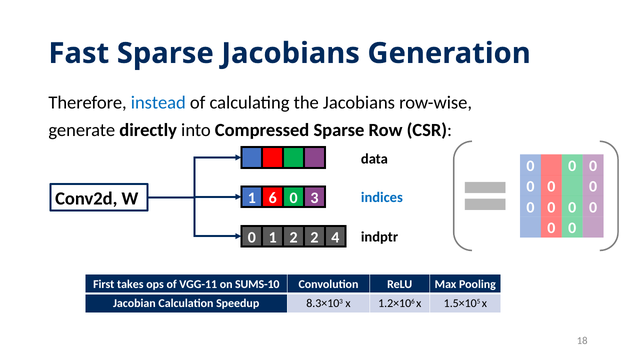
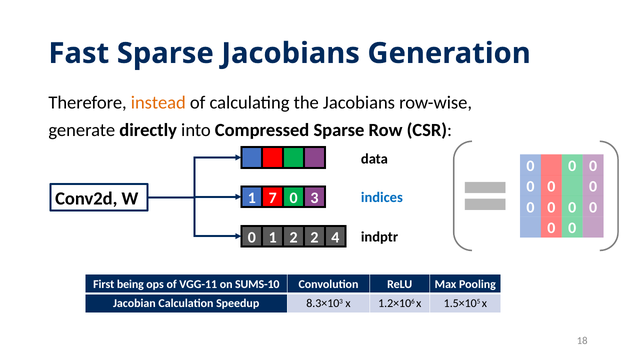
instead colour: blue -> orange (158, 103)
6: 6 -> 7 (273, 198)
takes: takes -> being (130, 285)
